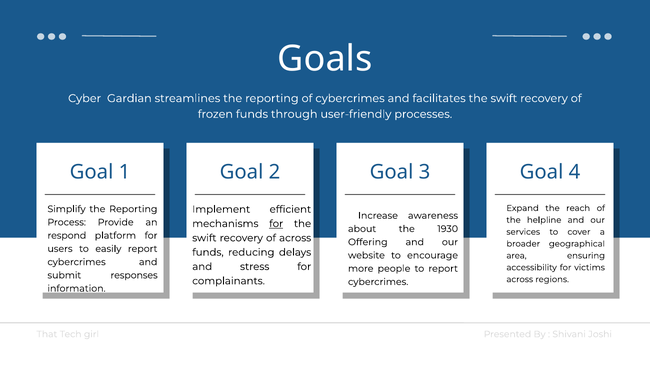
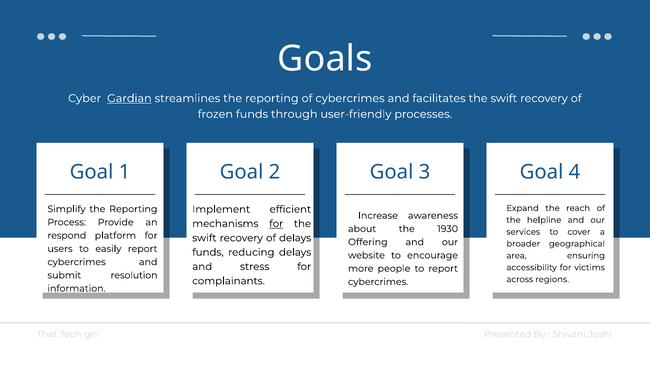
Gardian underline: none -> present (129, 99)
of across: across -> delays (295, 238)
responses: responses -> resolution (134, 276)
